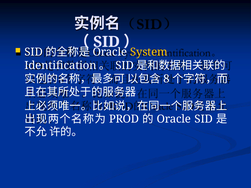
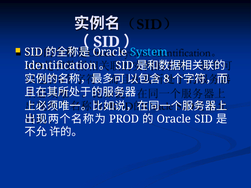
System colour: yellow -> light blue (149, 52)
